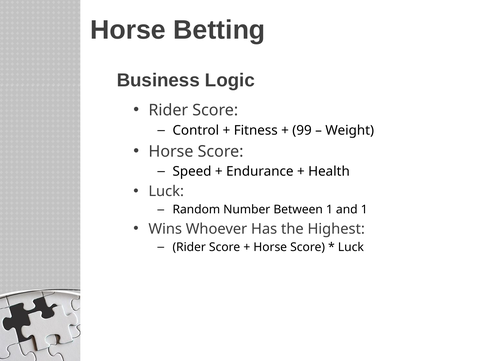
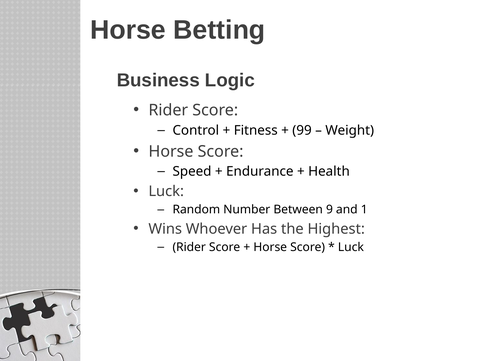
Between 1: 1 -> 9 (329, 210)
